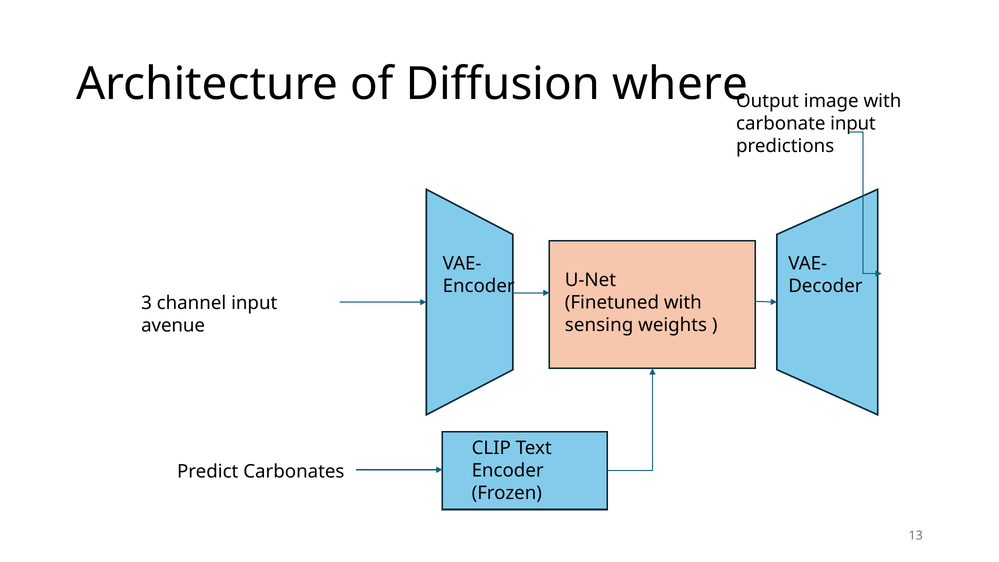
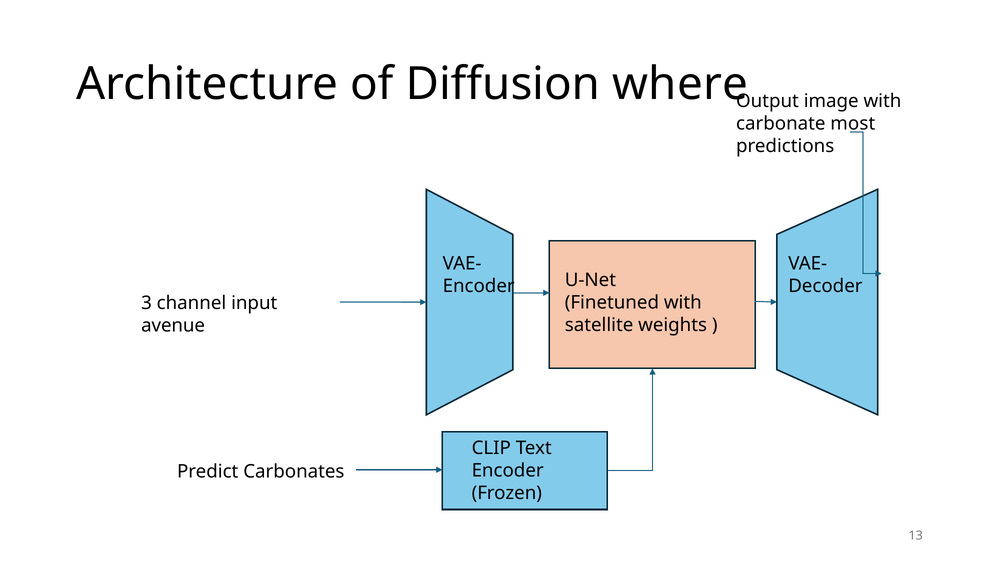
carbonate input: input -> most (853, 124)
sensing: sensing -> satellite (599, 325)
